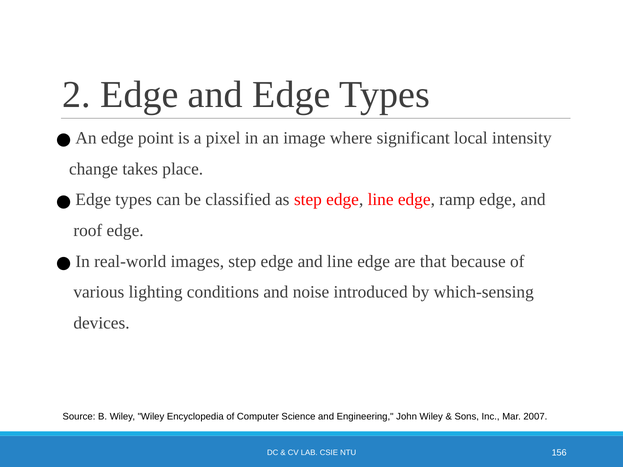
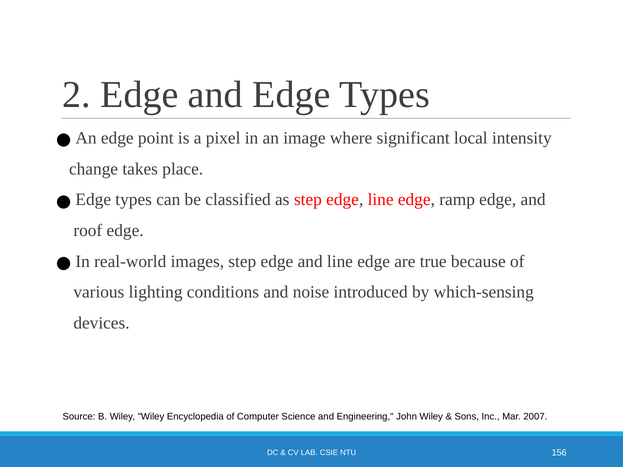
that: that -> true (433, 261)
